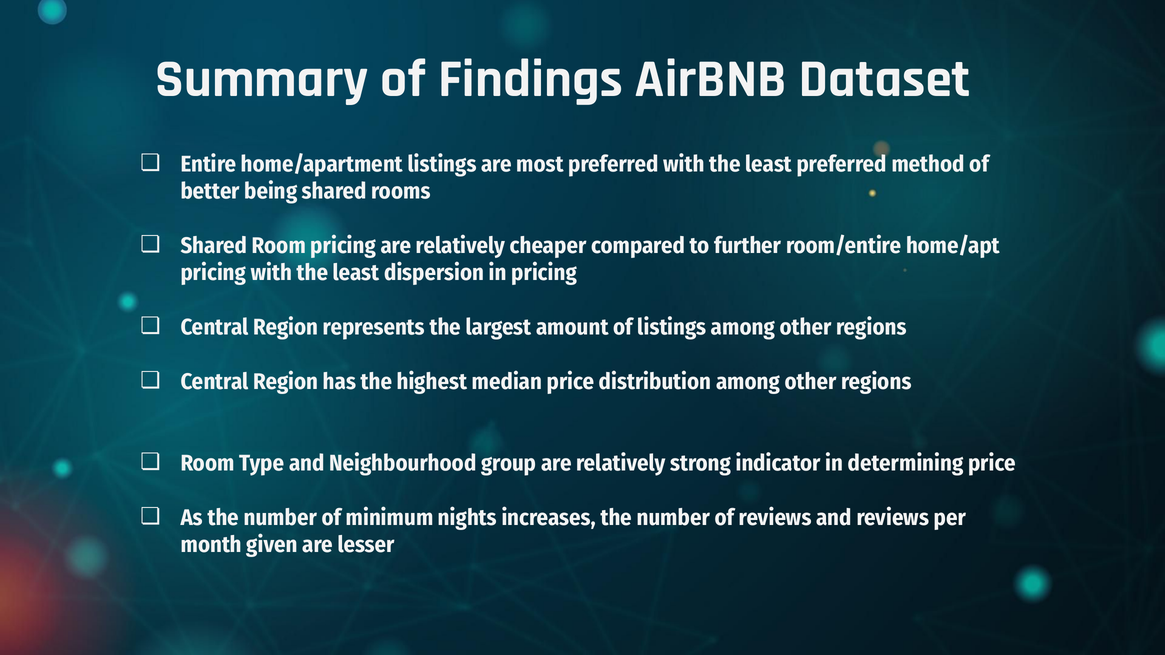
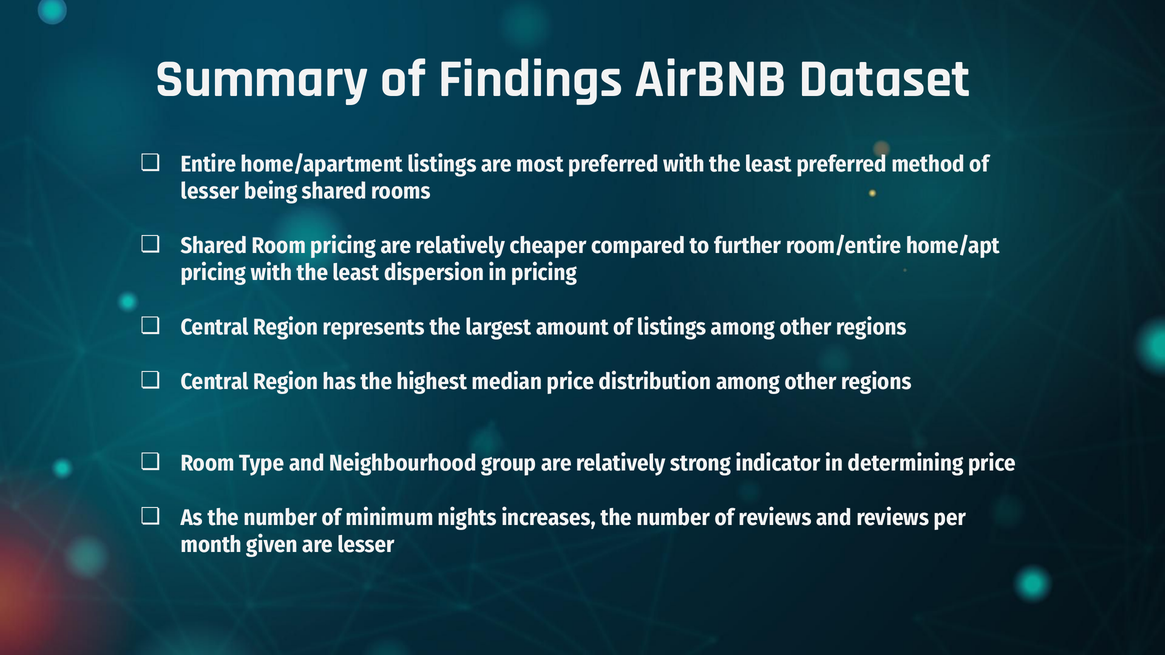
better: better -> lesser (210, 191)
